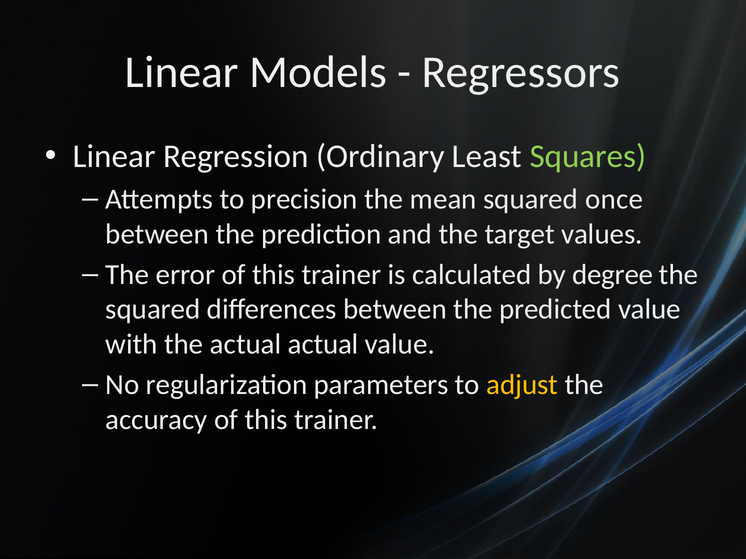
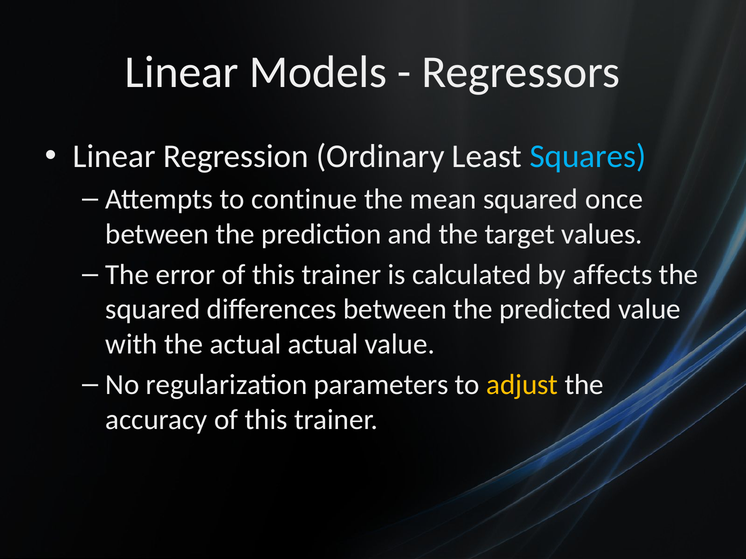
Squares colour: light green -> light blue (588, 156)
precision: precision -> continue (304, 199)
degree: degree -> affects (612, 275)
